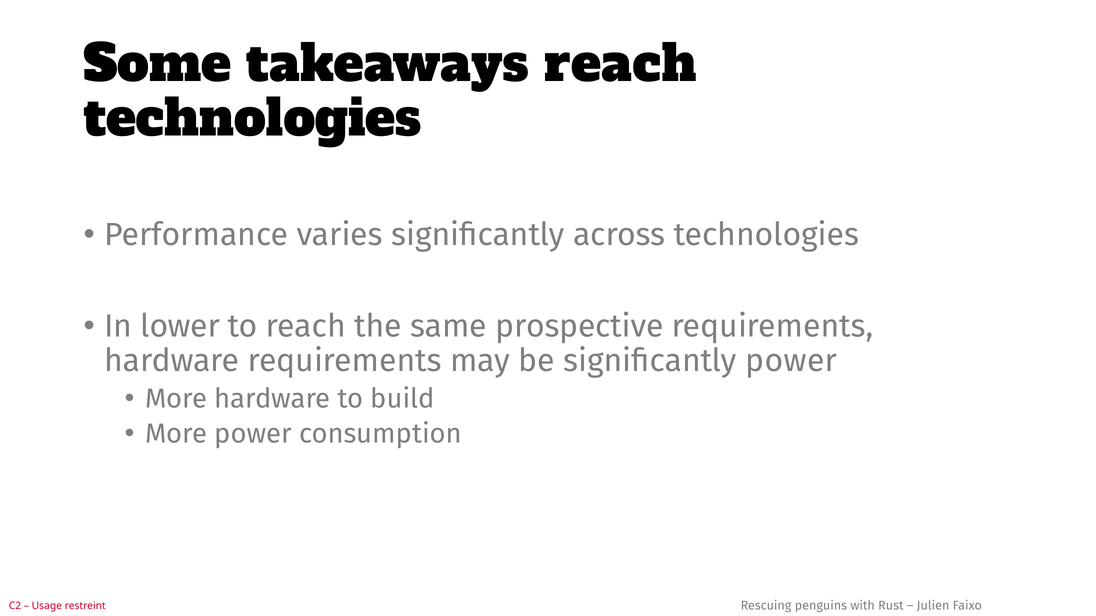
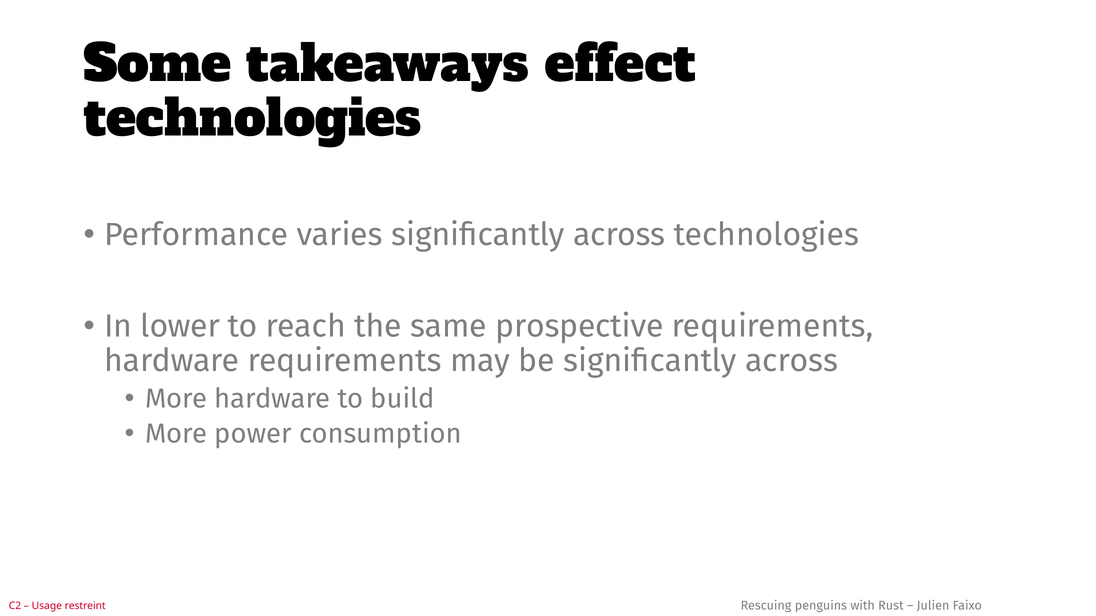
takeaways reach: reach -> effect (620, 65)
be significantly power: power -> across (792, 361)
